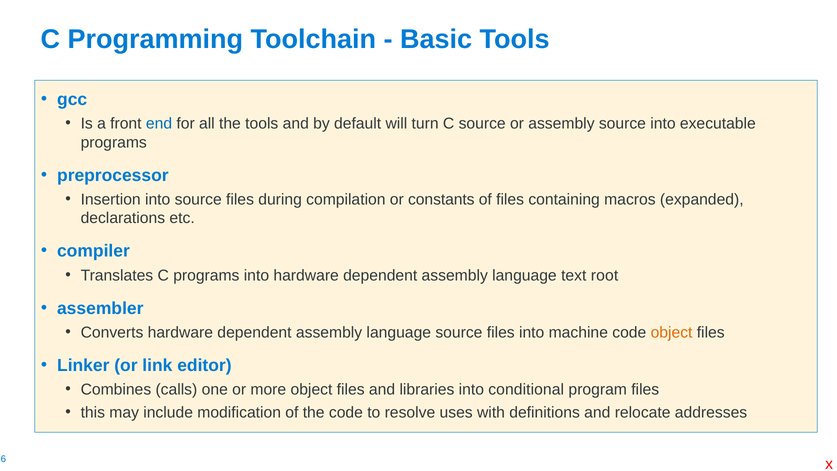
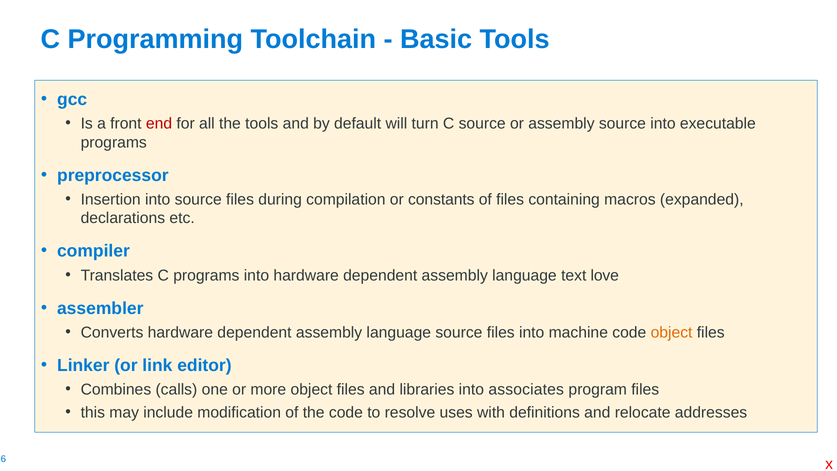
end colour: blue -> red (159, 124)
root: root -> love (605, 275)
conditional: conditional -> associates (526, 389)
